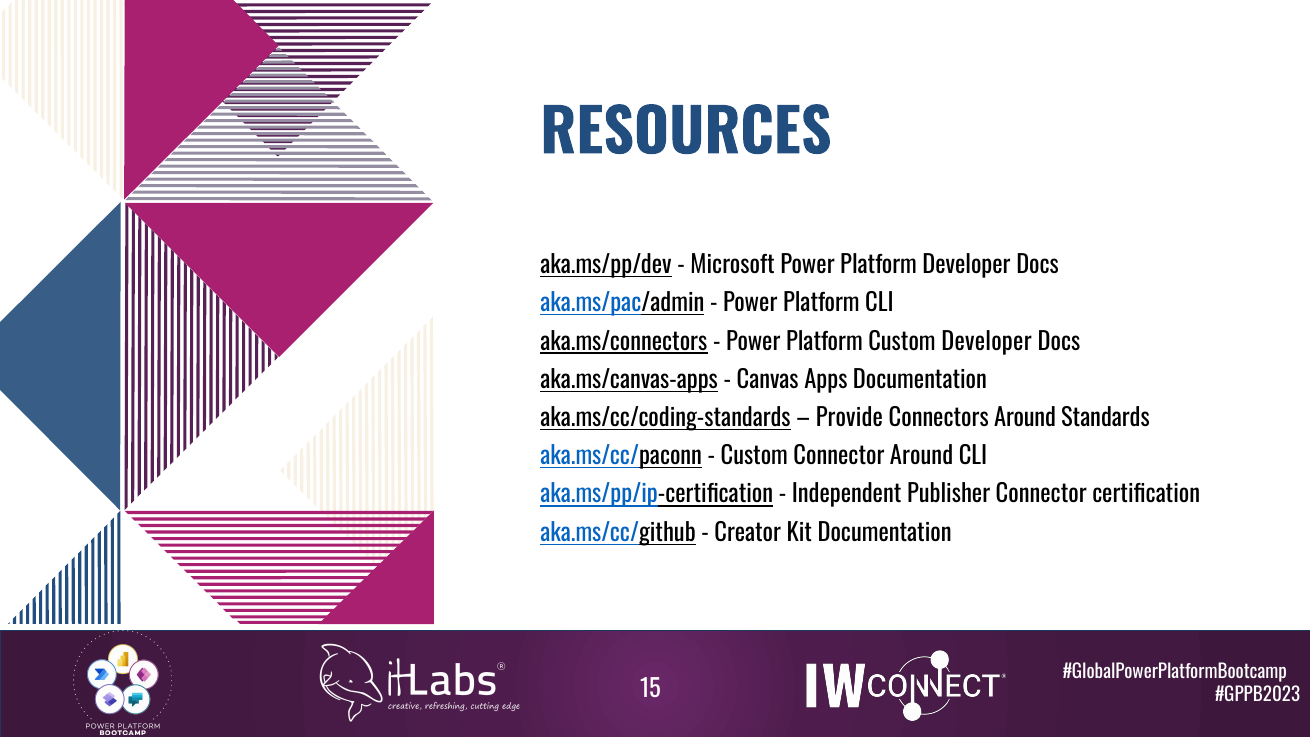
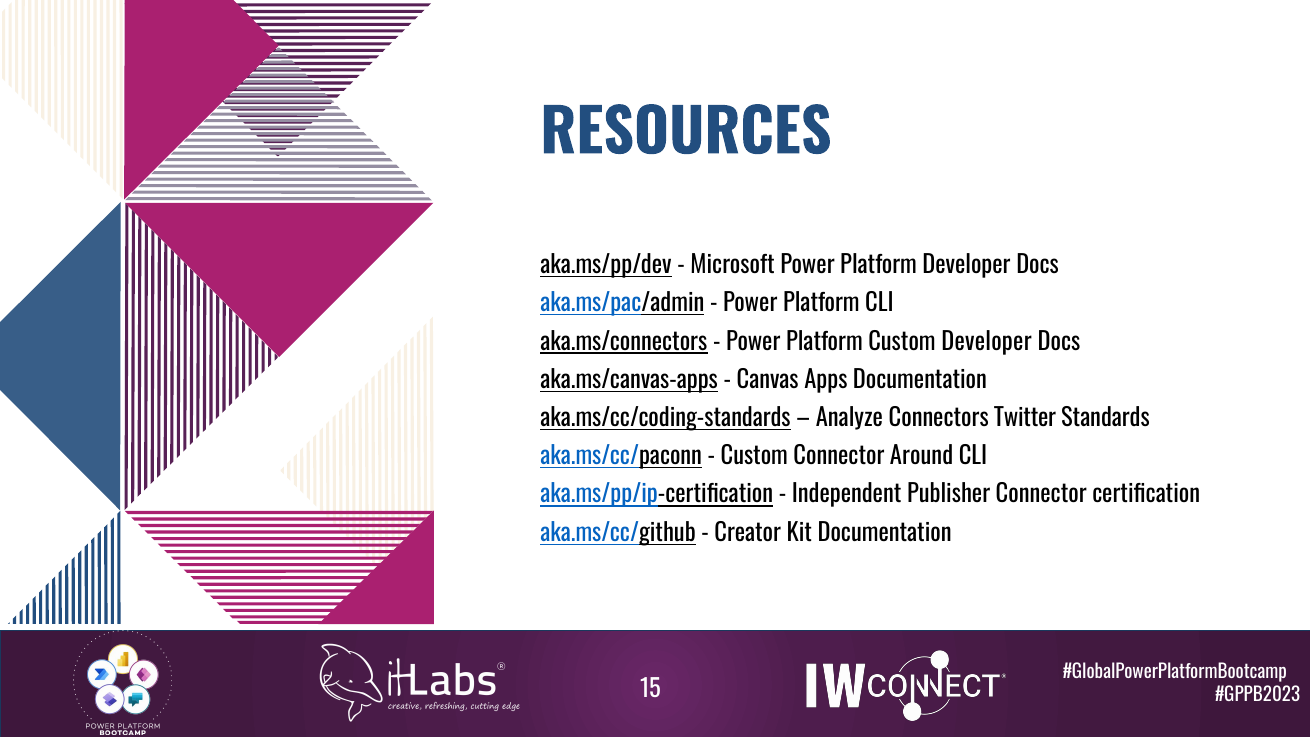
Provide: Provide -> Analyze (849, 418)
Connectors Around: Around -> Twitter (1025, 418)
